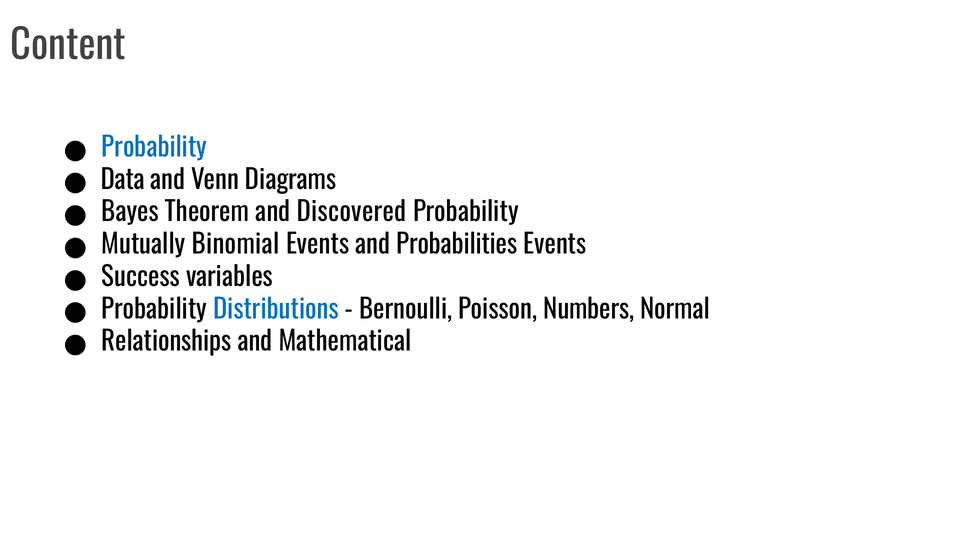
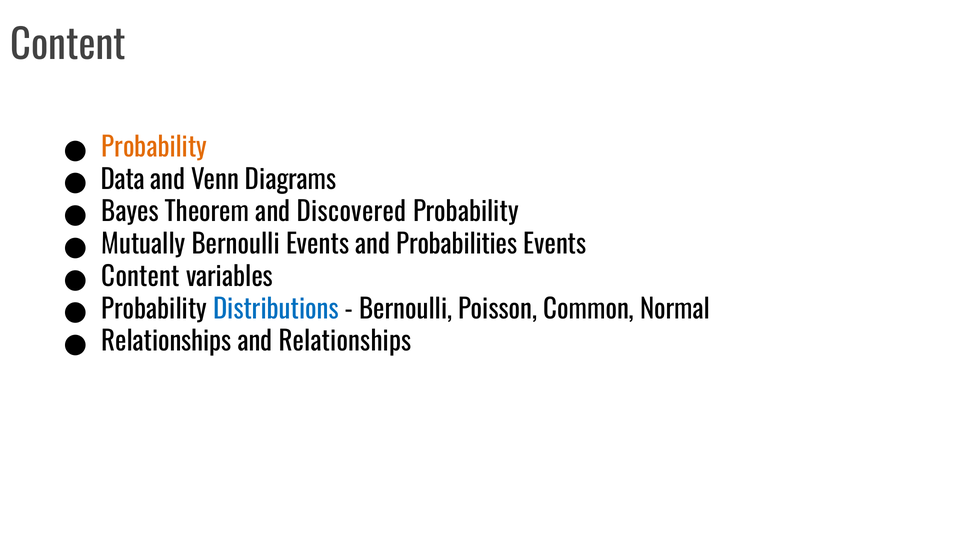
Probability colour: blue -> orange (154, 148)
Mutually Binomial: Binomial -> Bernoulli (236, 245)
Success: Success -> Content (141, 277)
Numbers: Numbers -> Common (589, 310)
and Mathematical: Mathematical -> Relationships (345, 342)
